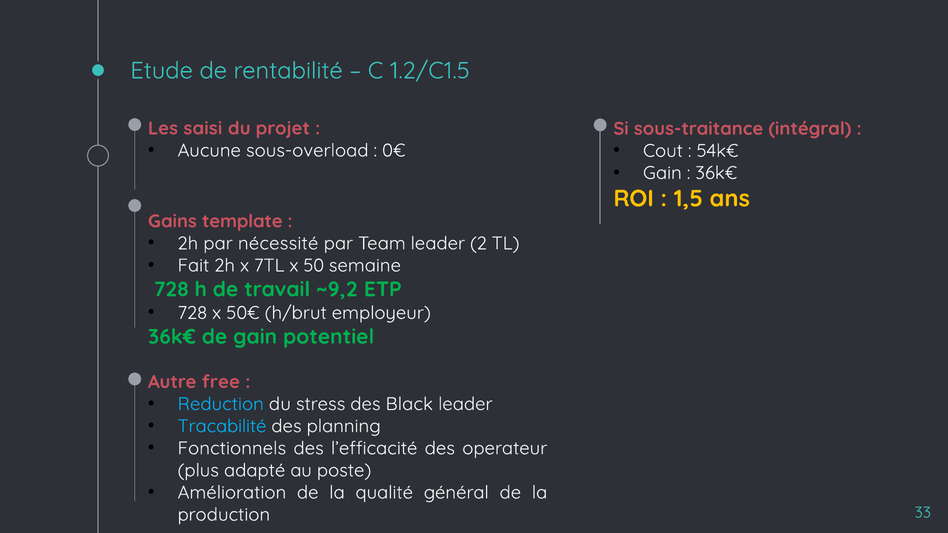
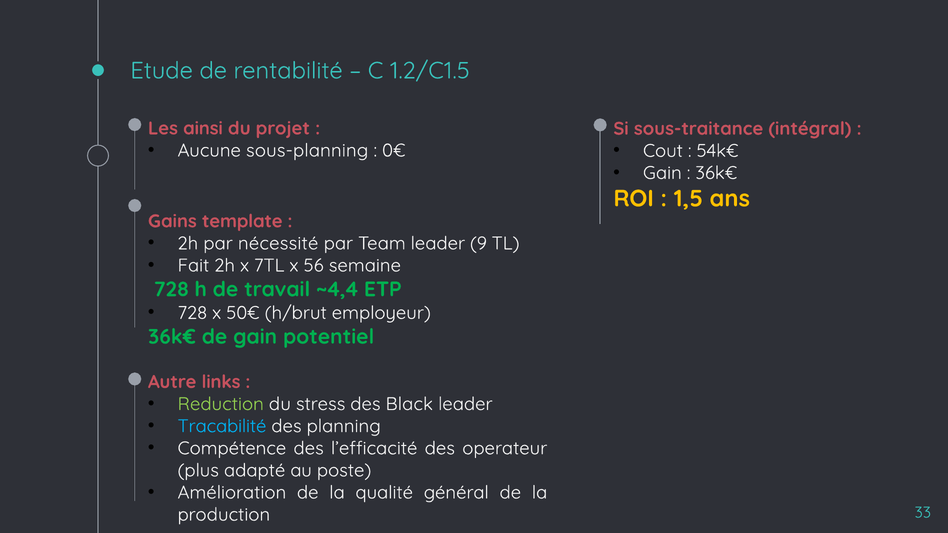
saisi: saisi -> ainsi (203, 128)
sous-overload: sous-overload -> sous-planning (307, 151)
2: 2 -> 9 (478, 243)
50: 50 -> 56 (314, 266)
~9,2: ~9,2 -> ~4,4 (337, 289)
free: free -> links (221, 382)
Reduction colour: light blue -> light green (221, 404)
Fonctionnels: Fonctionnels -> Compétence (232, 448)
